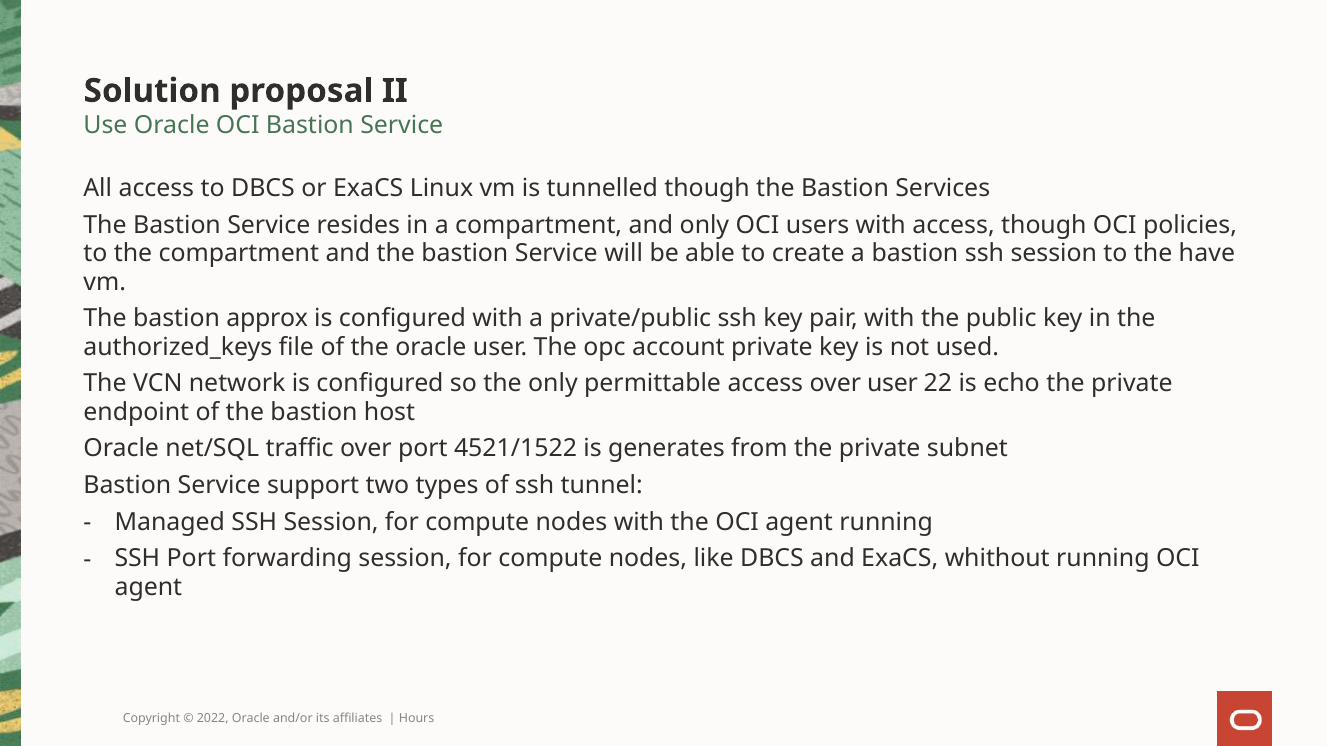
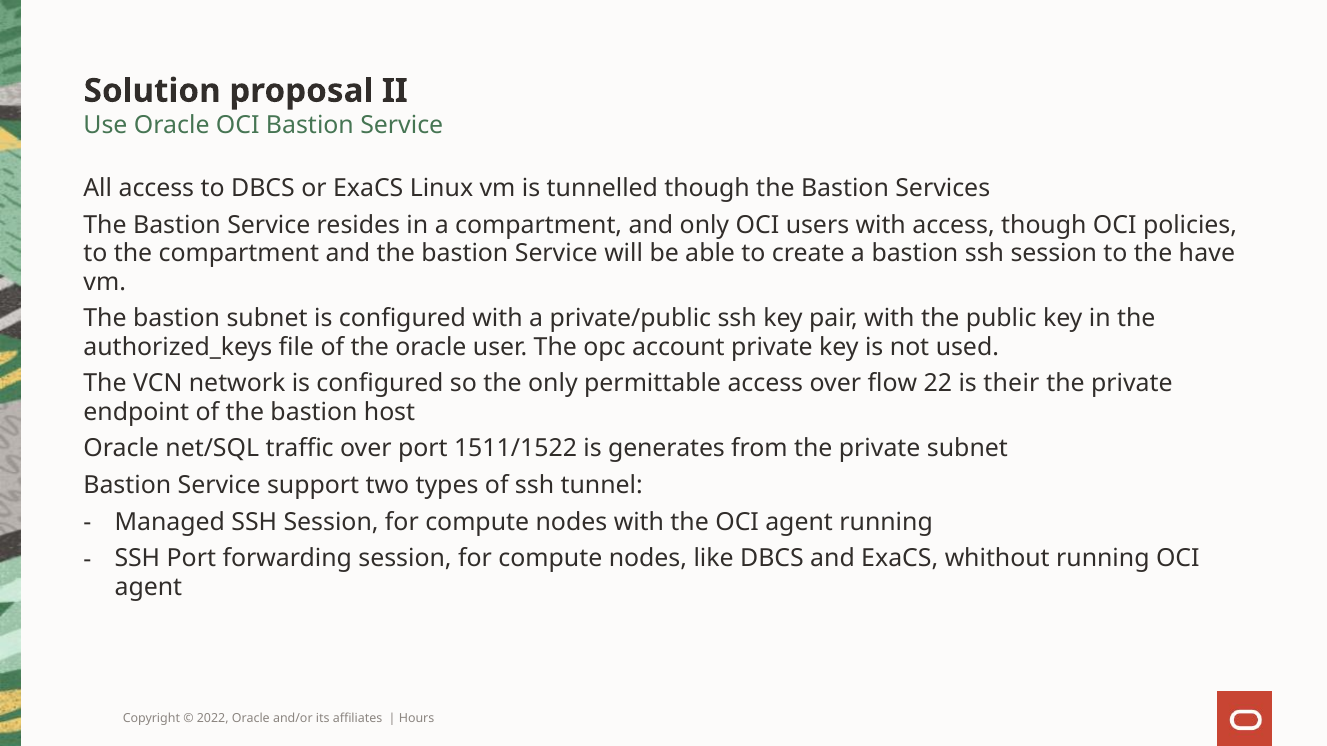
bastion approx: approx -> subnet (267, 319)
over user: user -> flow (892, 384)
echo: echo -> their (1011, 384)
4521/1522: 4521/1522 -> 1511/1522 (516, 449)
